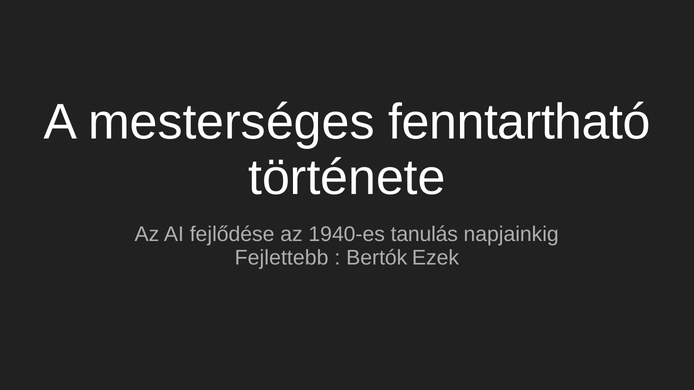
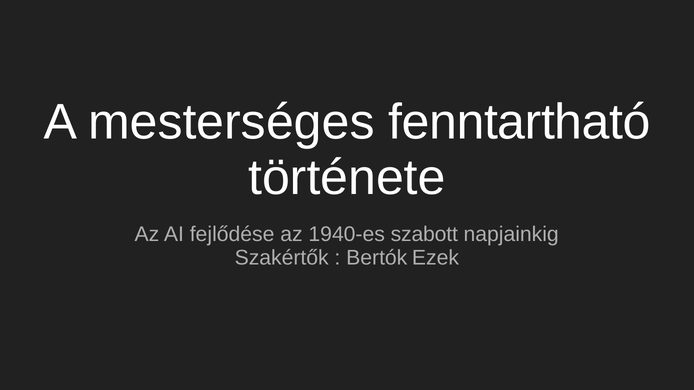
tanulás: tanulás -> szabott (424, 234)
Fejlettebb: Fejlettebb -> Szakértők (282, 258)
